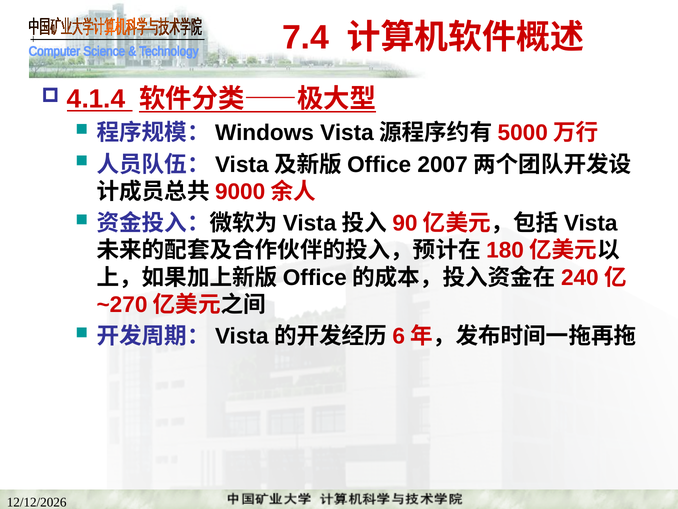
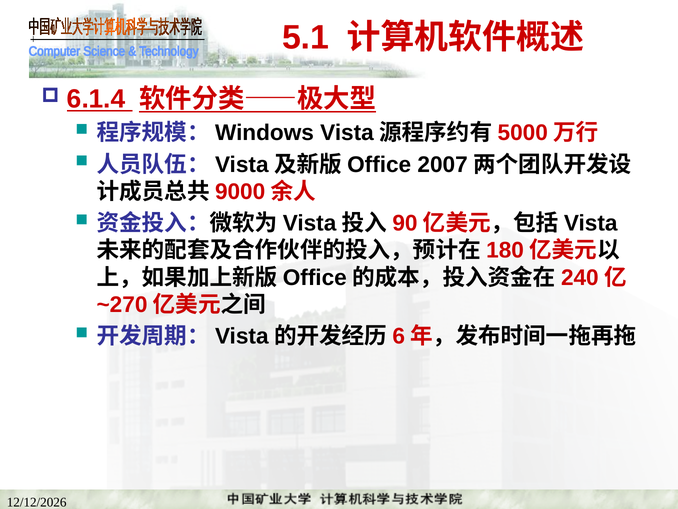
7.4: 7.4 -> 5.1 (306, 37)
4.1.4: 4.1.4 -> 6.1.4 (96, 99)
